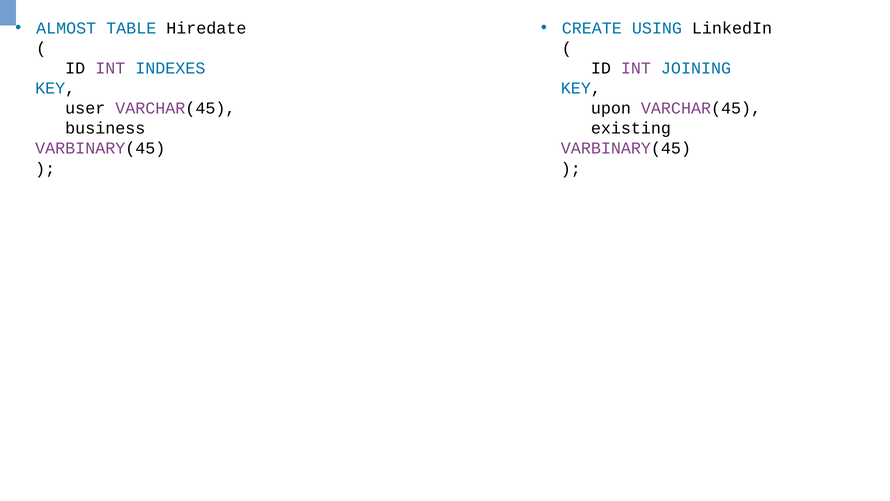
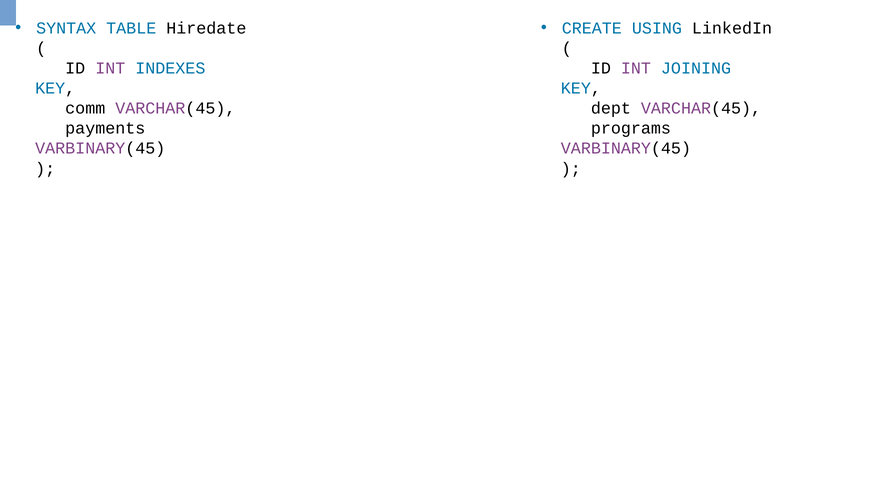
ALMOST: ALMOST -> SYNTAX (66, 28)
user: user -> comm (85, 108)
upon: upon -> dept (611, 108)
business: business -> payments (105, 128)
existing: existing -> programs (631, 128)
